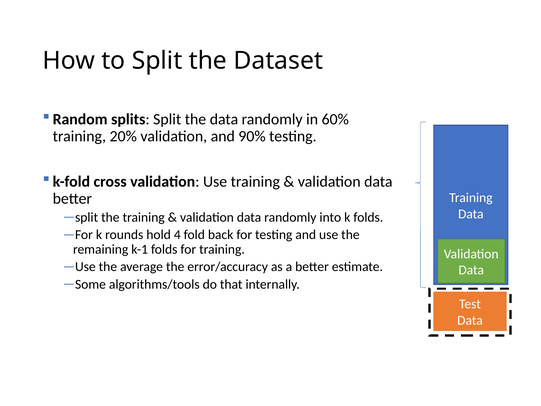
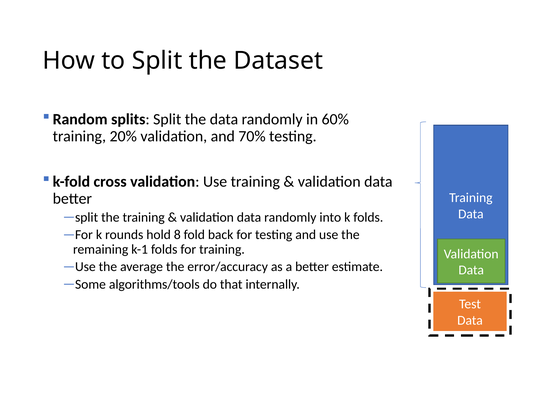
90%: 90% -> 70% (252, 136)
4: 4 -> 8 (177, 235)
